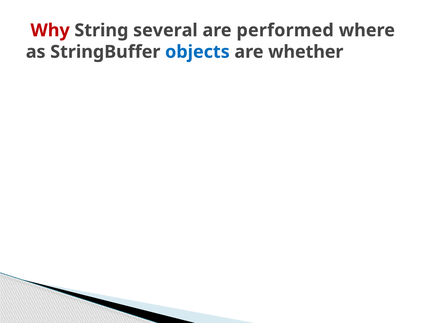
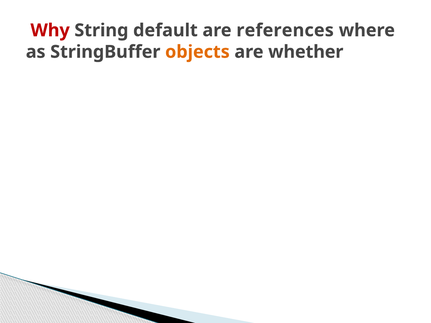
several: several -> default (165, 30)
performed: performed -> references (285, 30)
objects colour: blue -> orange (197, 52)
